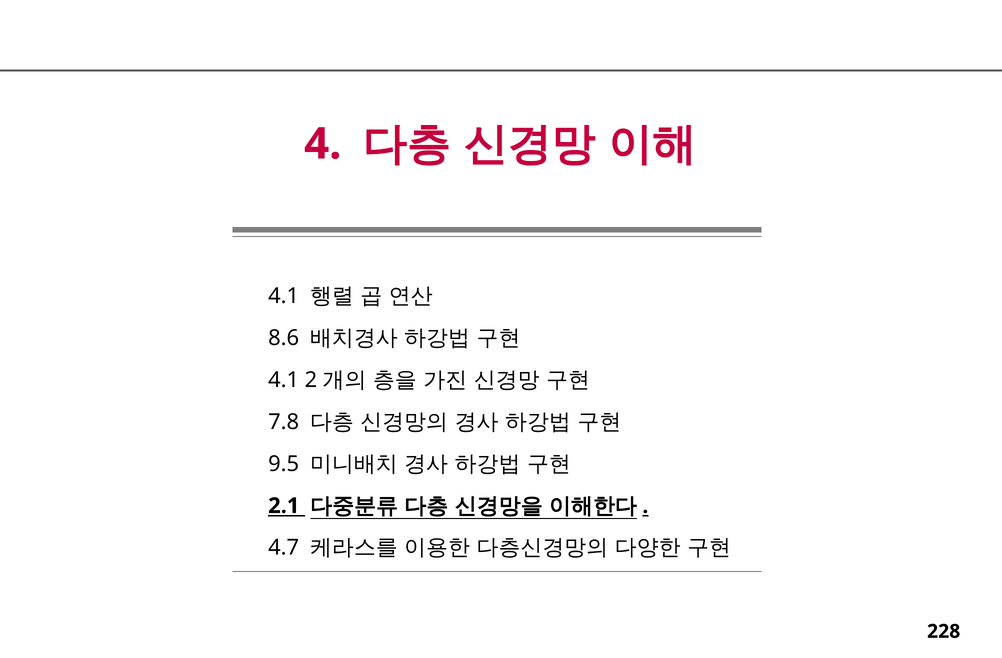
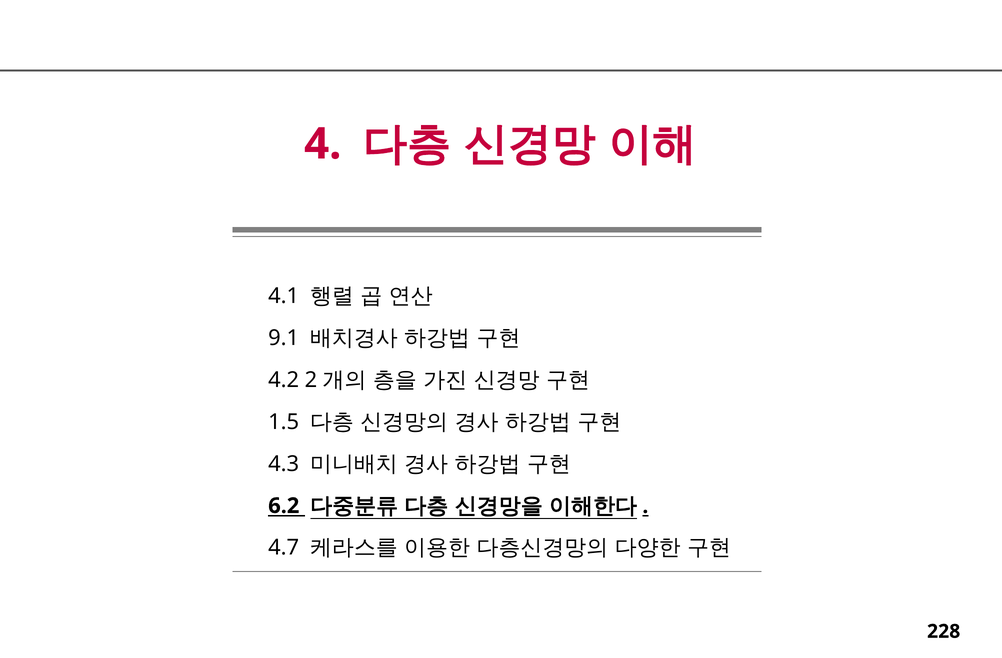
8.6: 8.6 -> 9.1 (284, 338)
4.1: 4.1 -> 4.2 (284, 380)
7.8: 7.8 -> 1.5 (284, 422)
9.5: 9.5 -> 4.3 (284, 464)
2.1: 2.1 -> 6.2 (284, 506)
